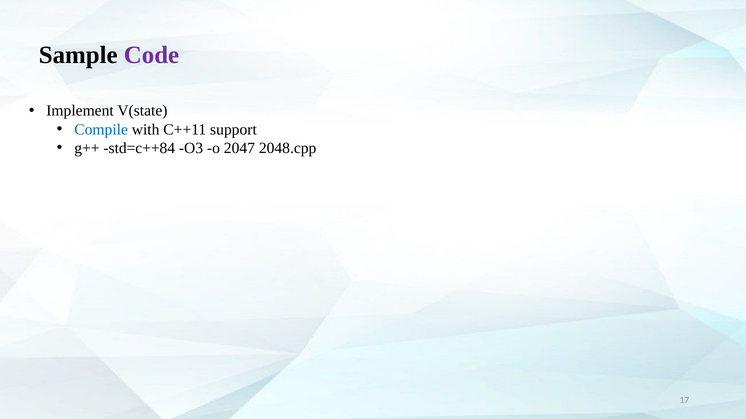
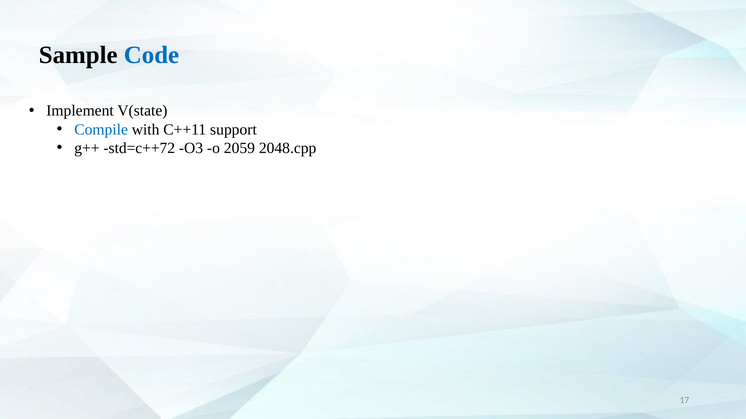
Code colour: purple -> blue (151, 55)
std=c++84: std=c++84 -> std=c++72 (139, 148)
2047: 2047 -> 2059 (239, 148)
